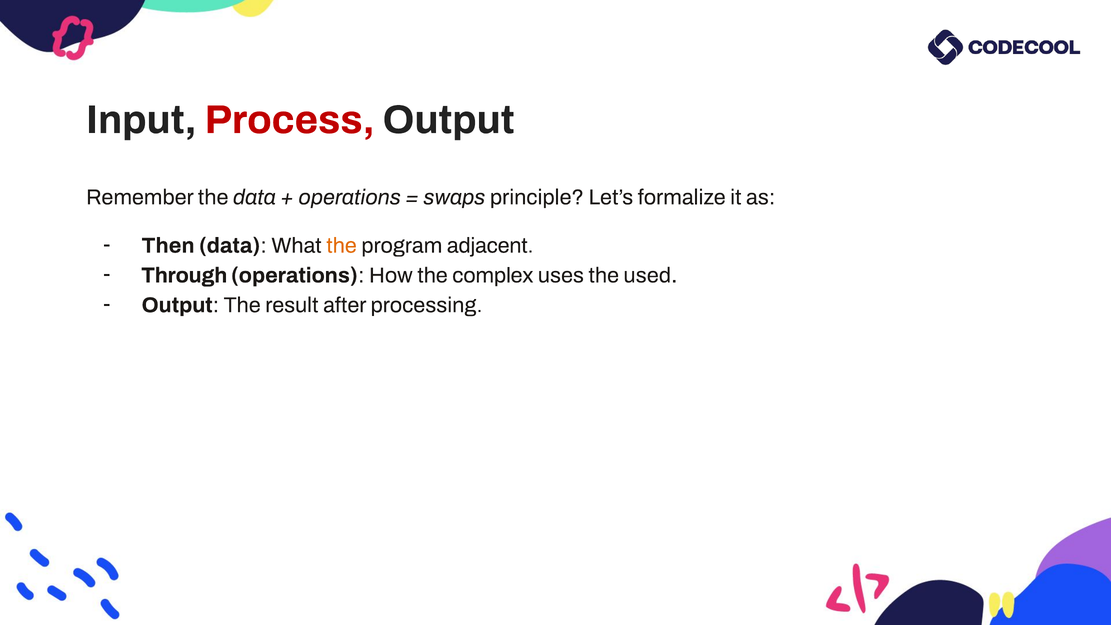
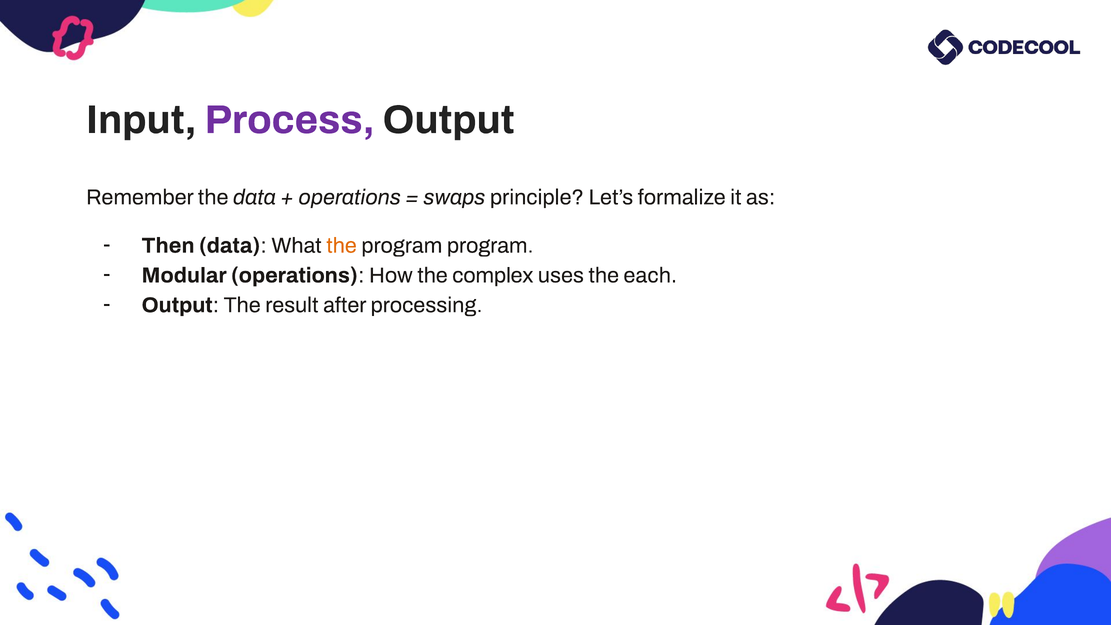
Process colour: red -> purple (290, 120)
program adjacent: adjacent -> program (490, 246)
Through: Through -> Modular (184, 275)
used: used -> each (650, 275)
